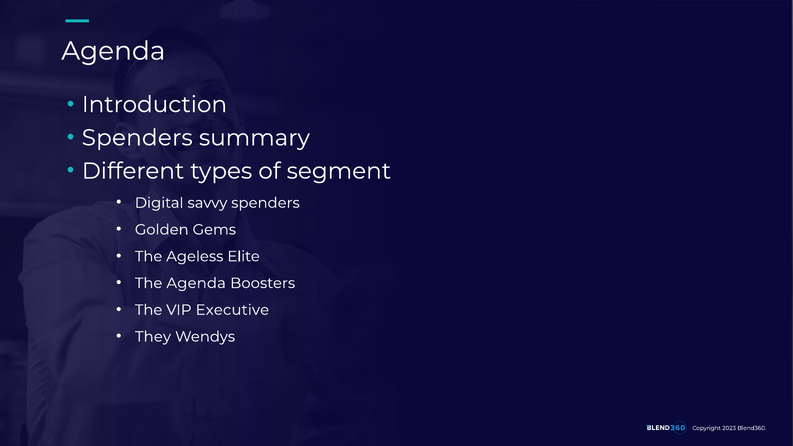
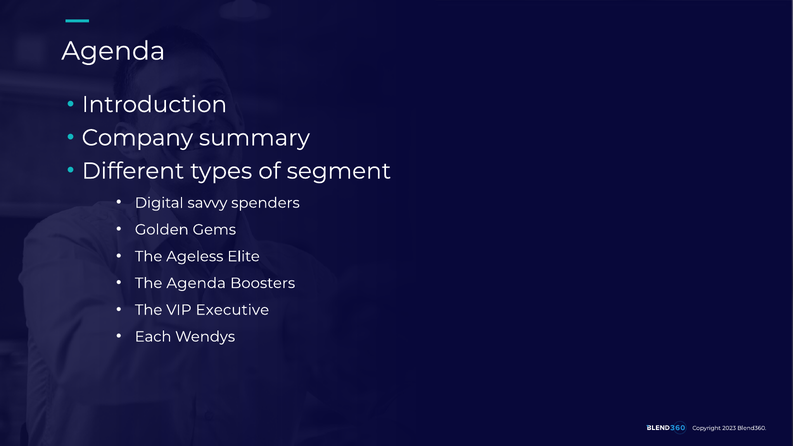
Spenders: Spenders -> Company (137, 138)
They: They -> Each (153, 337)
